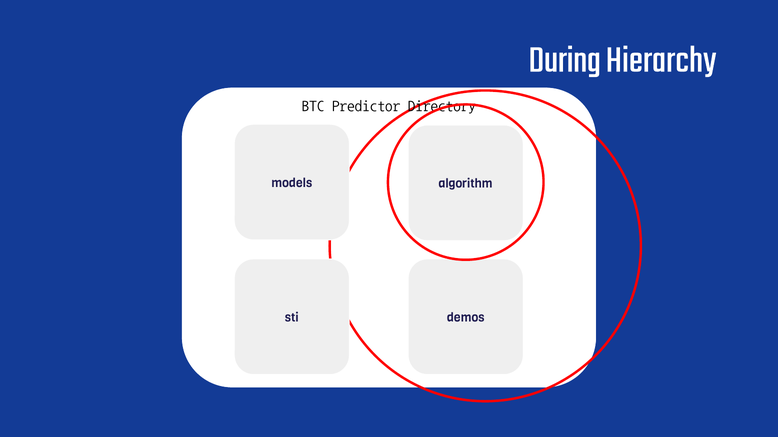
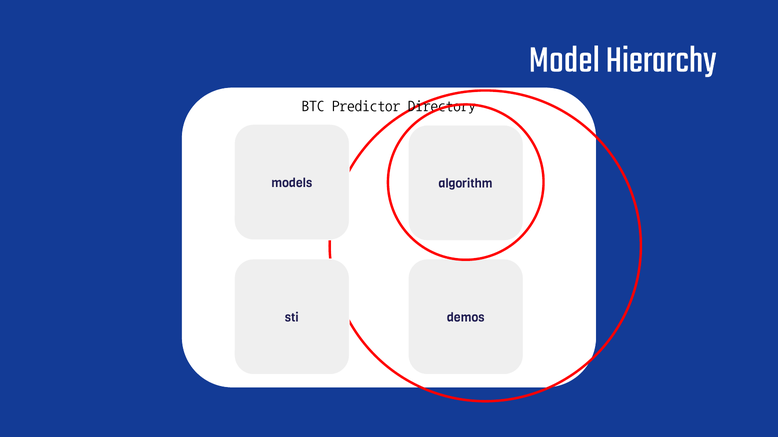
During: During -> Model (564, 59)
